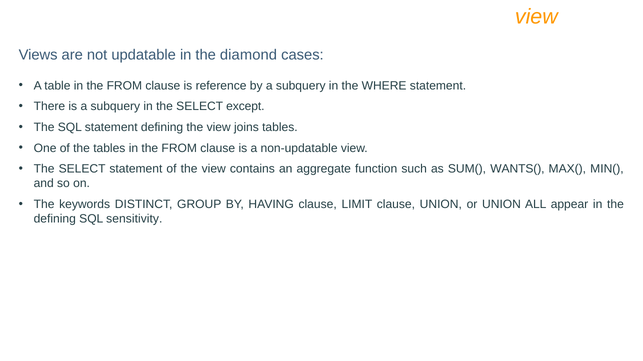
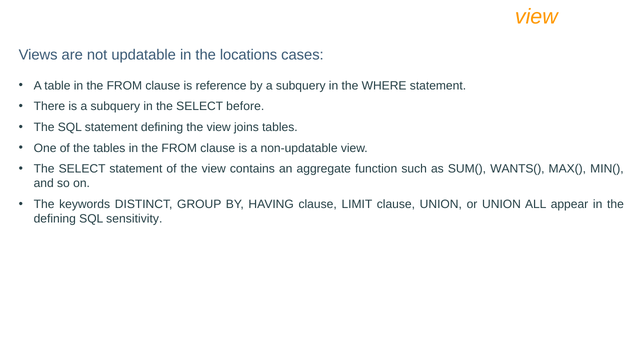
diamond: diamond -> locations (249, 55)
except: except -> before (245, 107)
